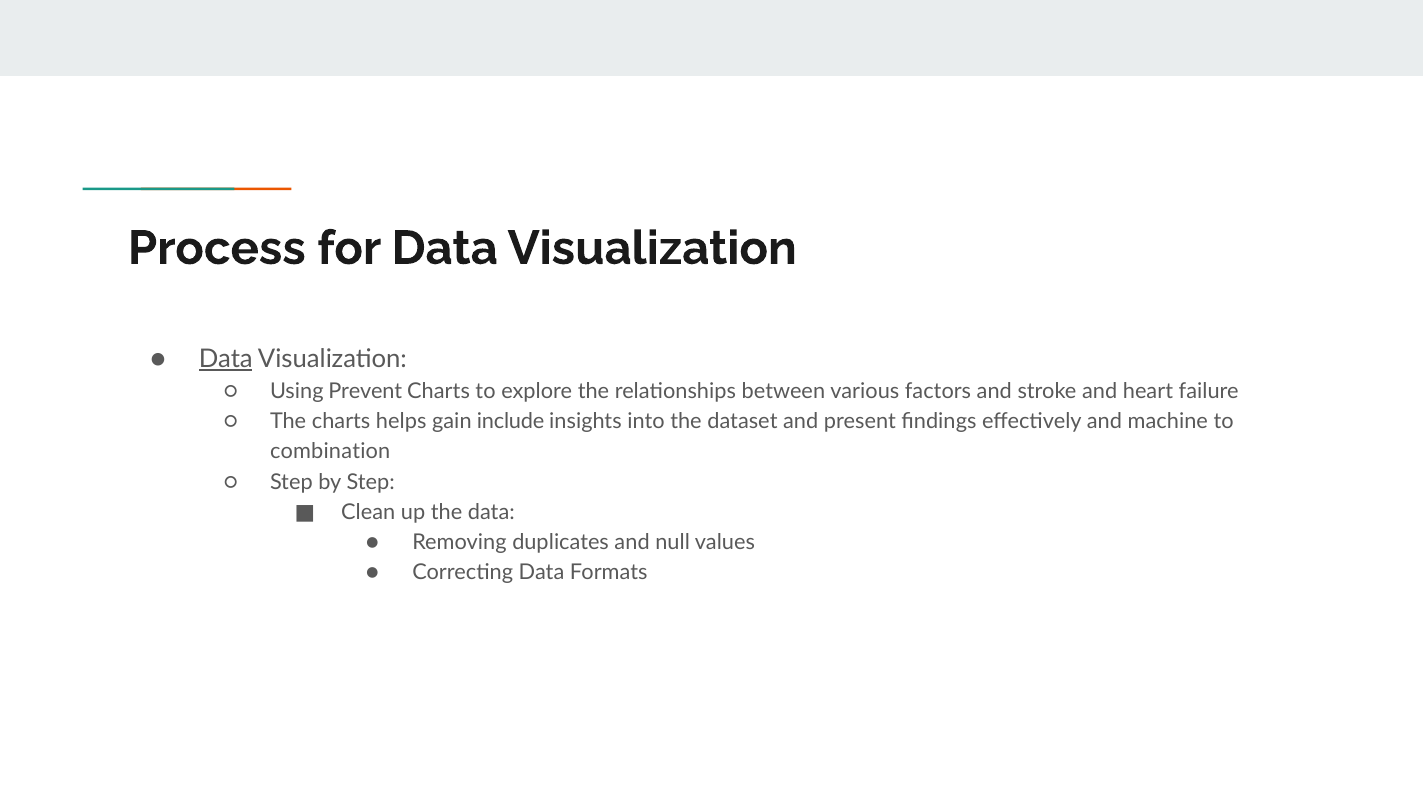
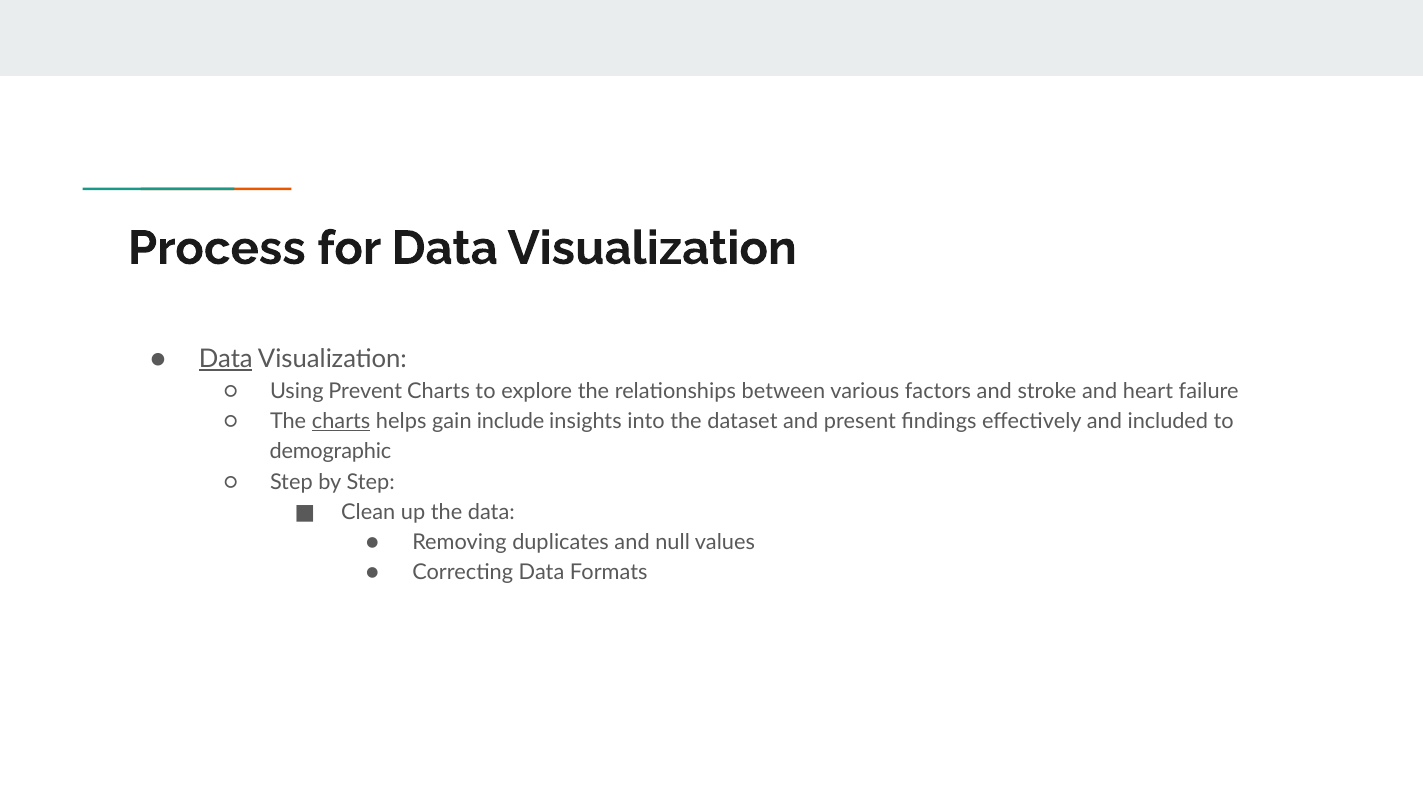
charts underline: none -> present (341, 422)
machine: machine -> included (1168, 422)
combination: combination -> demographic (330, 452)
